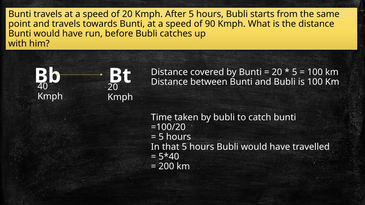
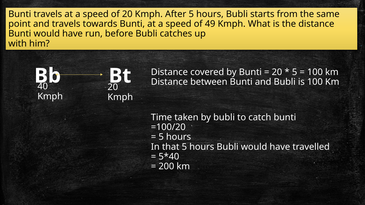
90: 90 -> 49 (210, 24)
